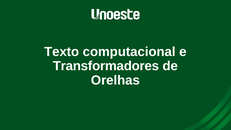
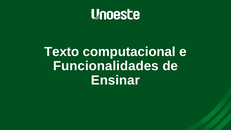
Transformadores: Transformadores -> Funcionalidades (106, 66)
Orelhas: Orelhas -> Ensinar (115, 80)
